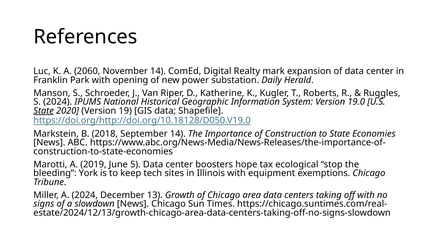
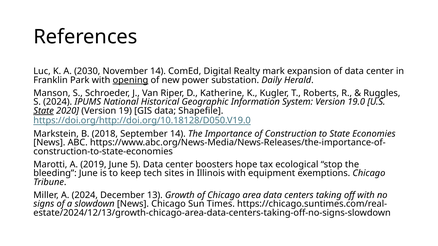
2060: 2060 -> 2030 (87, 71)
opening underline: none -> present (130, 80)
bleeding York: York -> June (88, 174)
